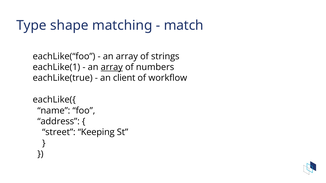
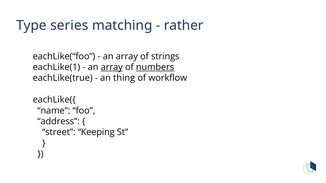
shape: shape -> series (69, 26)
match: match -> rather (184, 26)
numbers underline: none -> present (155, 67)
client: client -> thing (124, 78)
